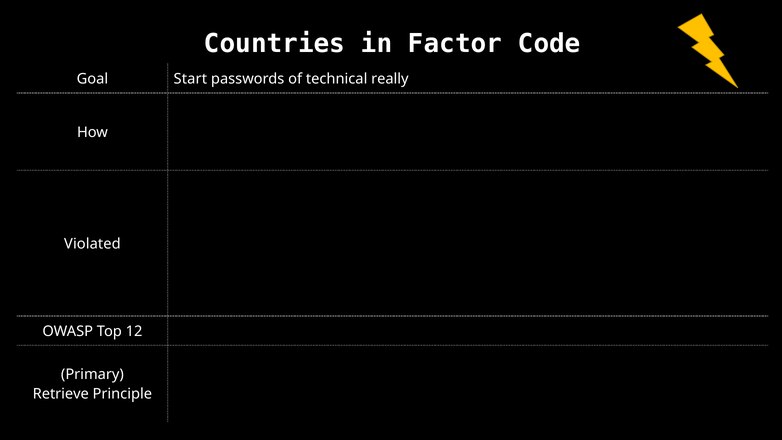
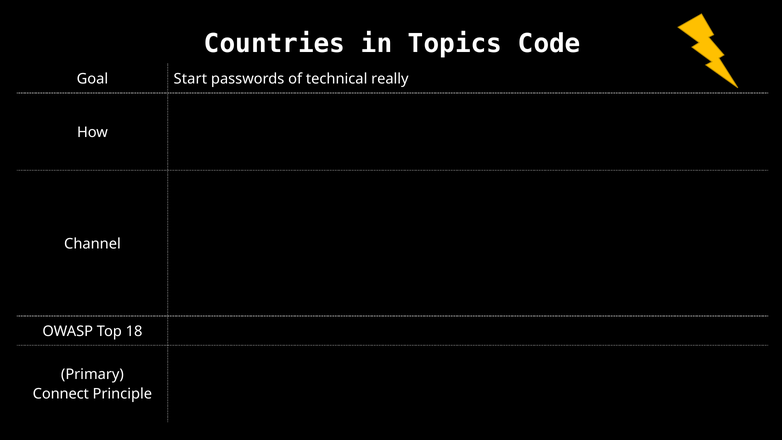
Factor: Factor -> Topics (455, 44)
Violated: Violated -> Channel (92, 244)
12: 12 -> 18 (134, 331)
Retrieve: Retrieve -> Connect (61, 394)
